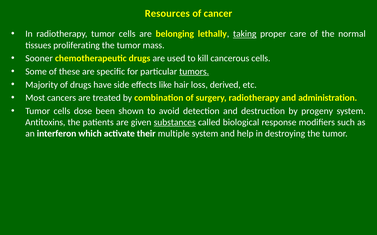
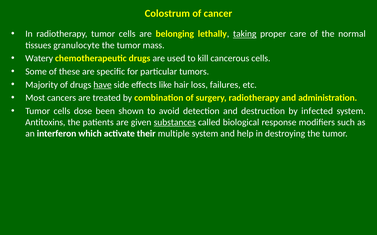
Resources: Resources -> Colostrum (167, 13)
proliferating: proliferating -> granulocyte (76, 45)
Sooner: Sooner -> Watery (39, 58)
tumors underline: present -> none (194, 72)
have underline: none -> present (103, 85)
derived: derived -> failures (225, 85)
progeny: progeny -> infected (317, 111)
